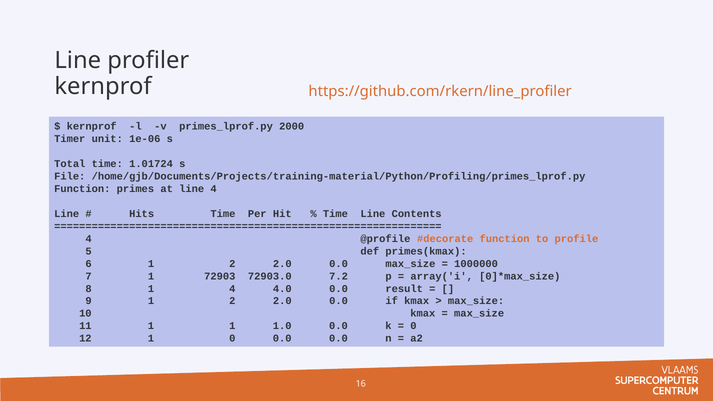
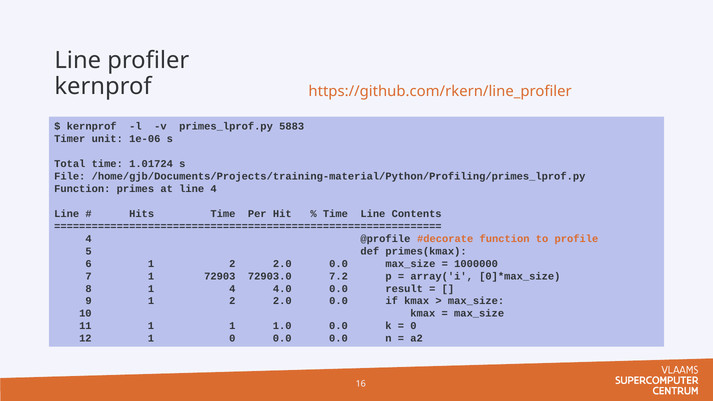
2000: 2000 -> 5883 (292, 126)
